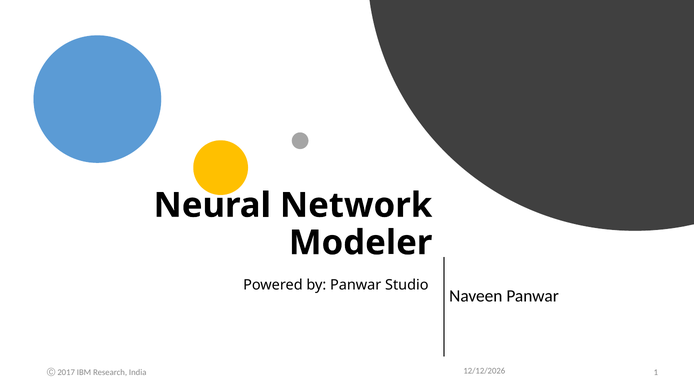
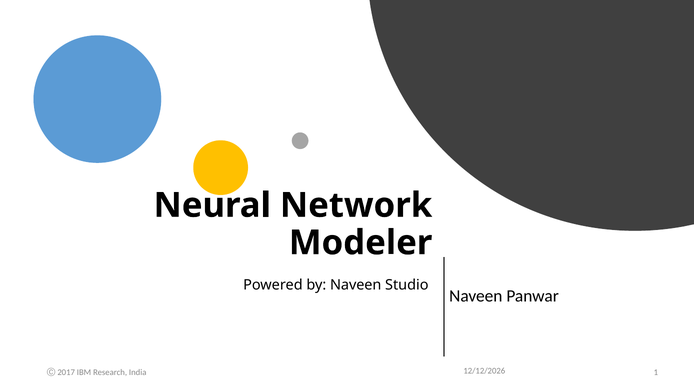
by Panwar: Panwar -> Naveen (356, 285)
